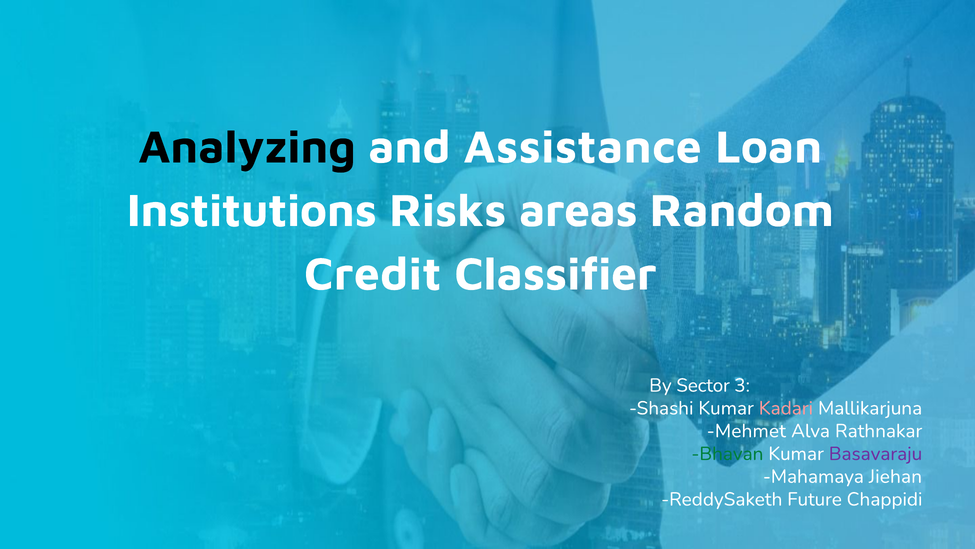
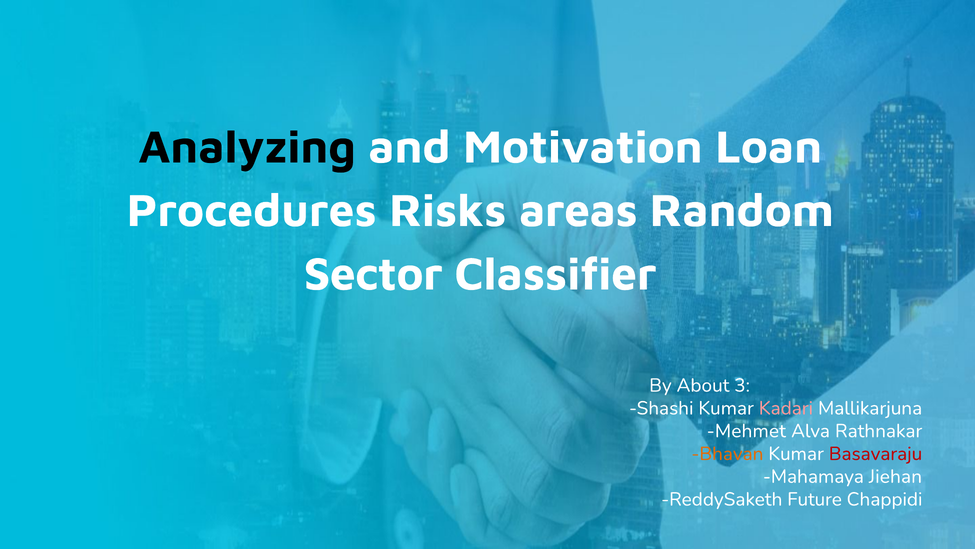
Assistance: Assistance -> Motivation (583, 147)
Institutions: Institutions -> Procedures (252, 211)
Credit: Credit -> Sector (373, 274)
Sector: Sector -> About (703, 385)
Bhavan colour: green -> orange (727, 453)
Basavaraju colour: purple -> red (875, 453)
